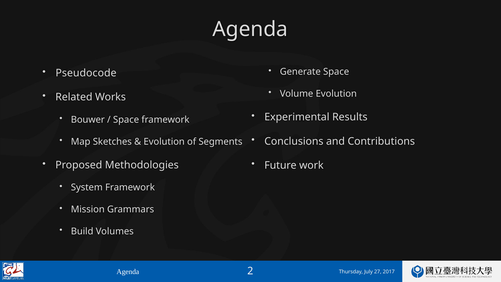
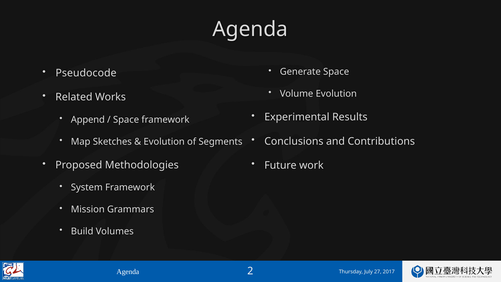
Bouwer: Bouwer -> Append (88, 120)
